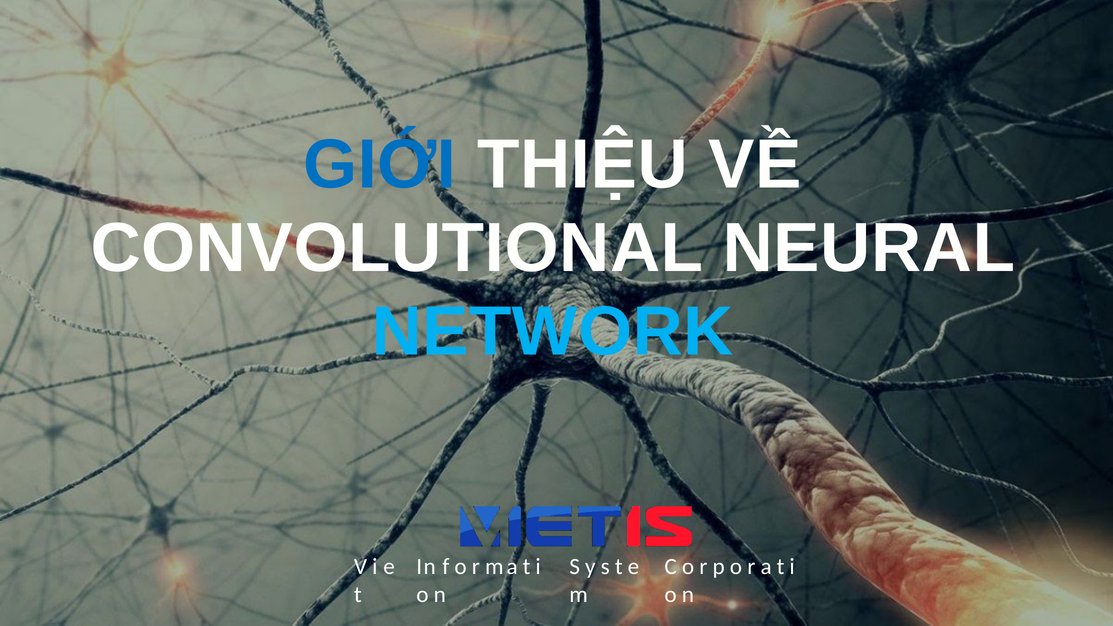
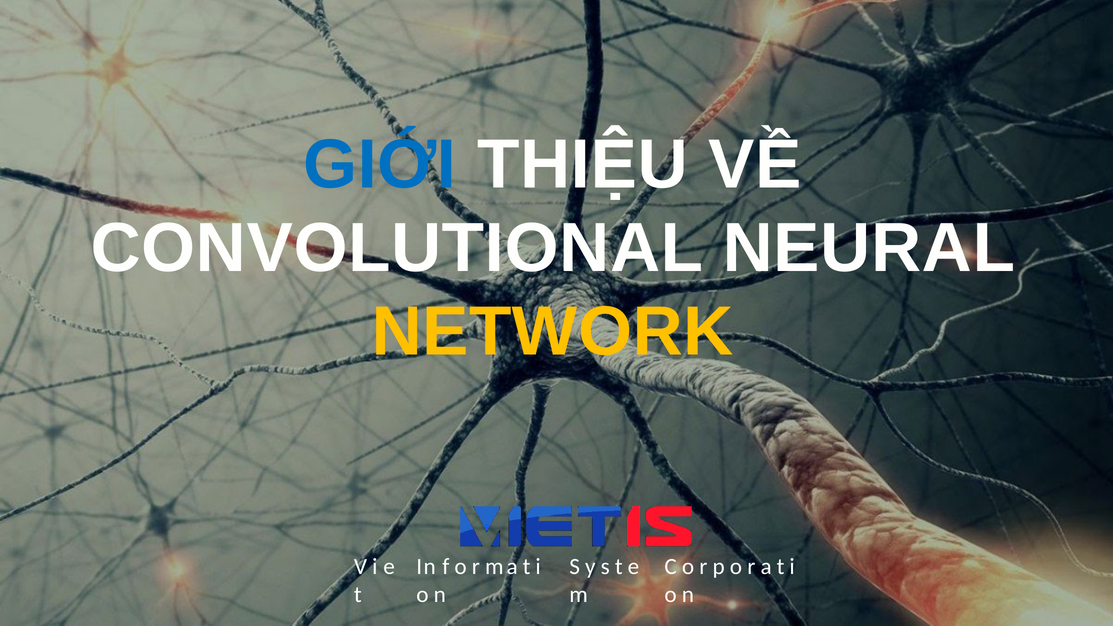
NETWORK colour: light blue -> yellow (553, 332)
